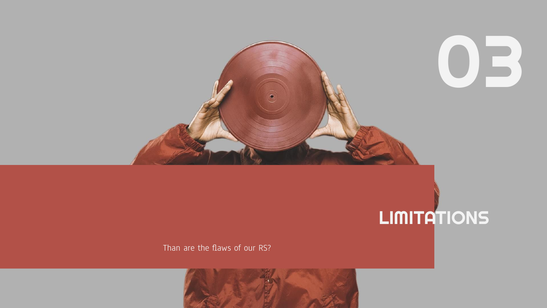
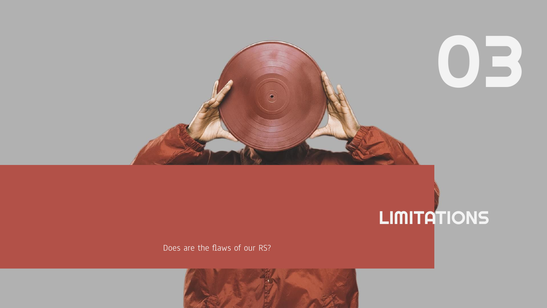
Than: Than -> Does (172, 248)
